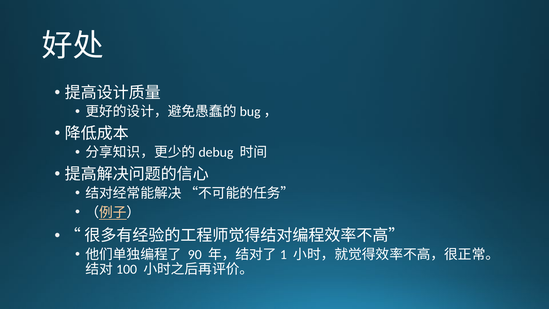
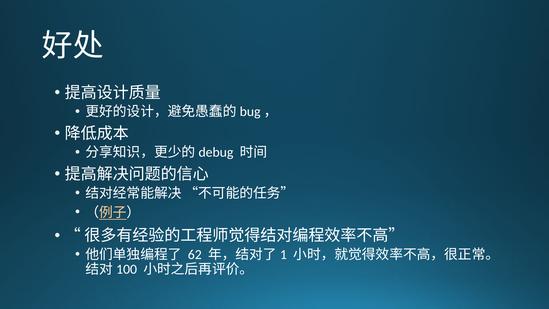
90: 90 -> 62 (195, 254)
